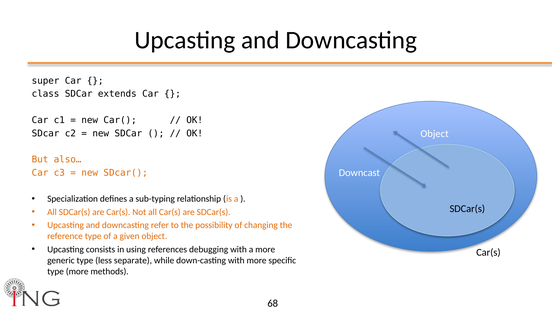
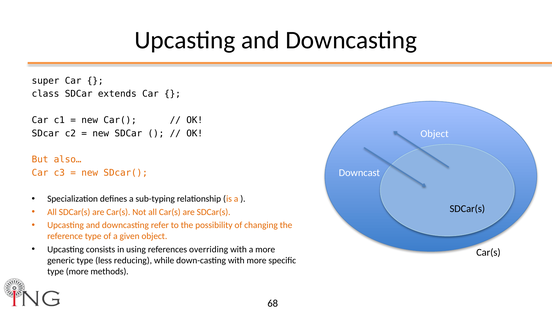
debugging: debugging -> overriding (209, 249)
separate: separate -> reducing (133, 260)
